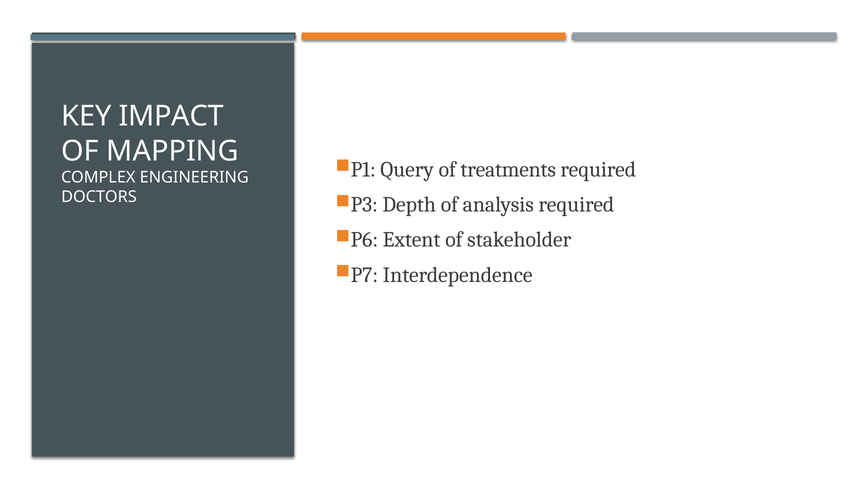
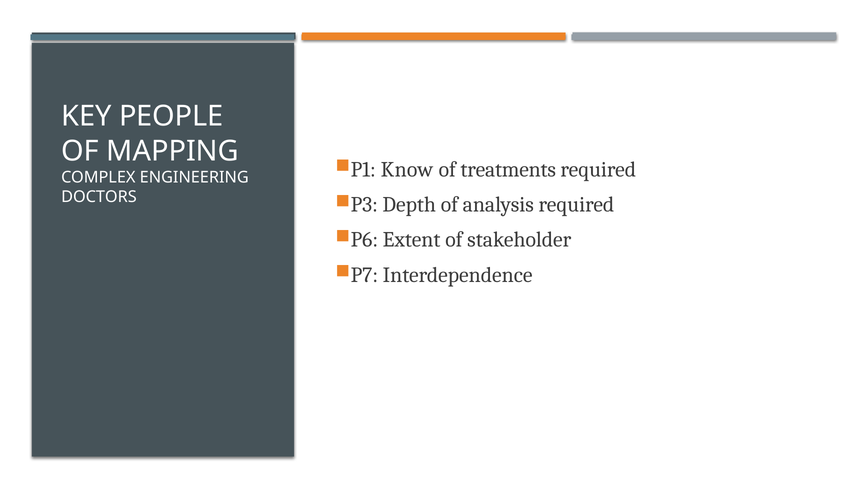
IMPACT: IMPACT -> PEOPLE (171, 116)
Query: Query -> Know (407, 170)
